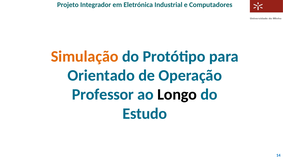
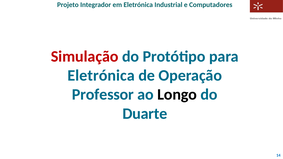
Simulação colour: orange -> red (85, 56)
Orientado: Orientado -> Eletrónica (101, 76)
Estudo: Estudo -> Duarte (145, 114)
